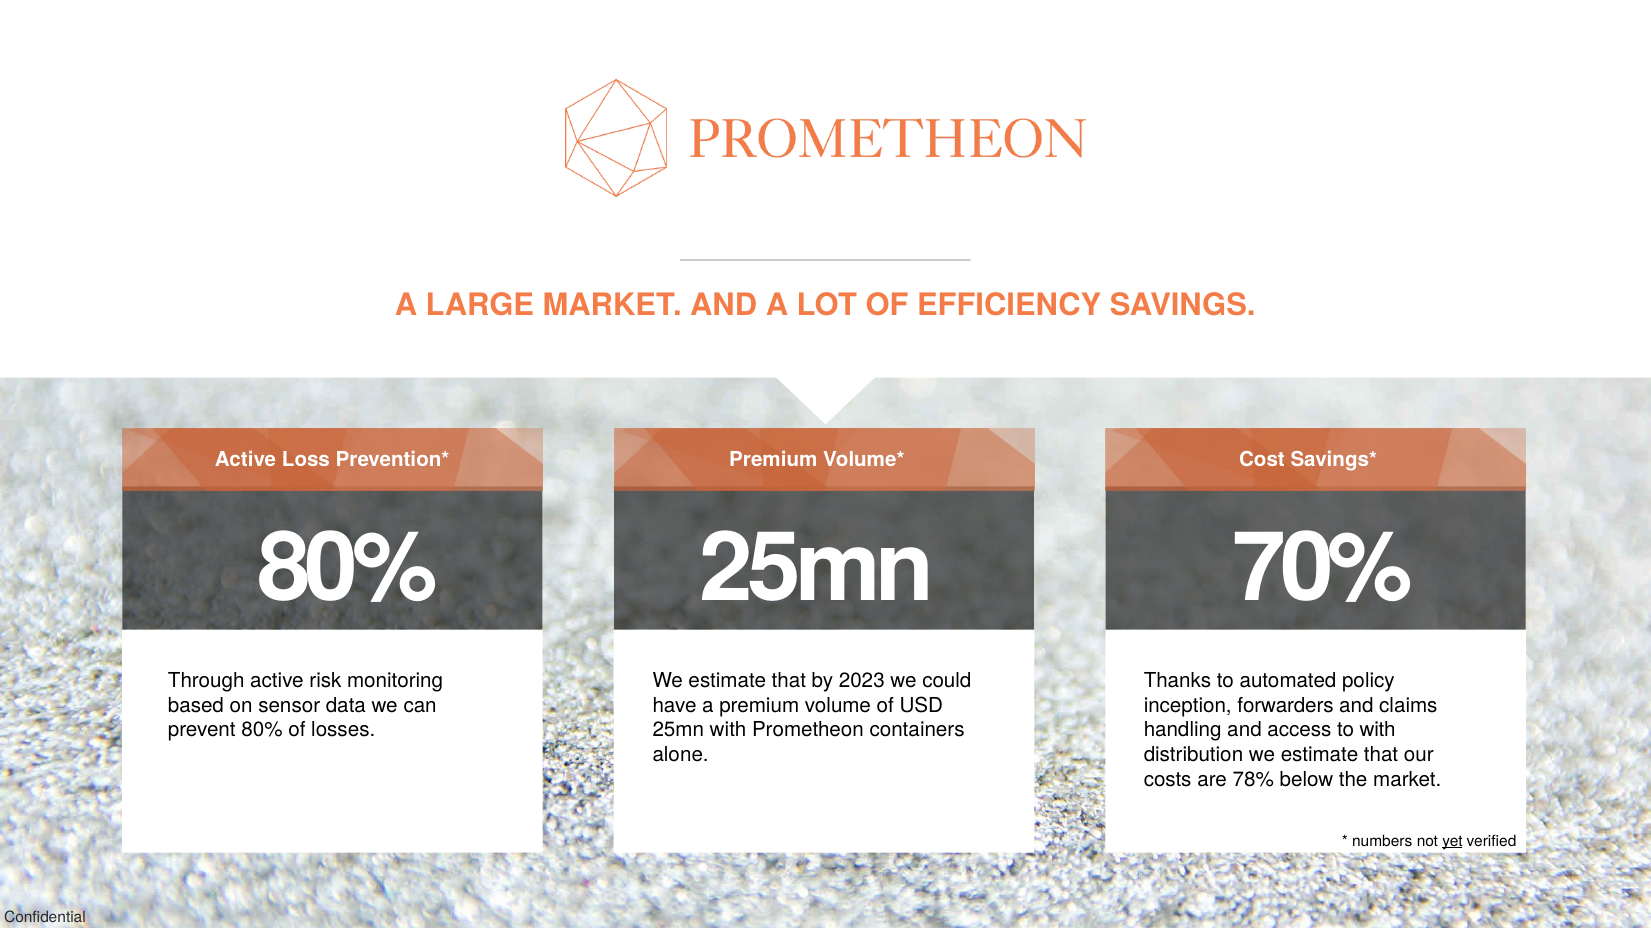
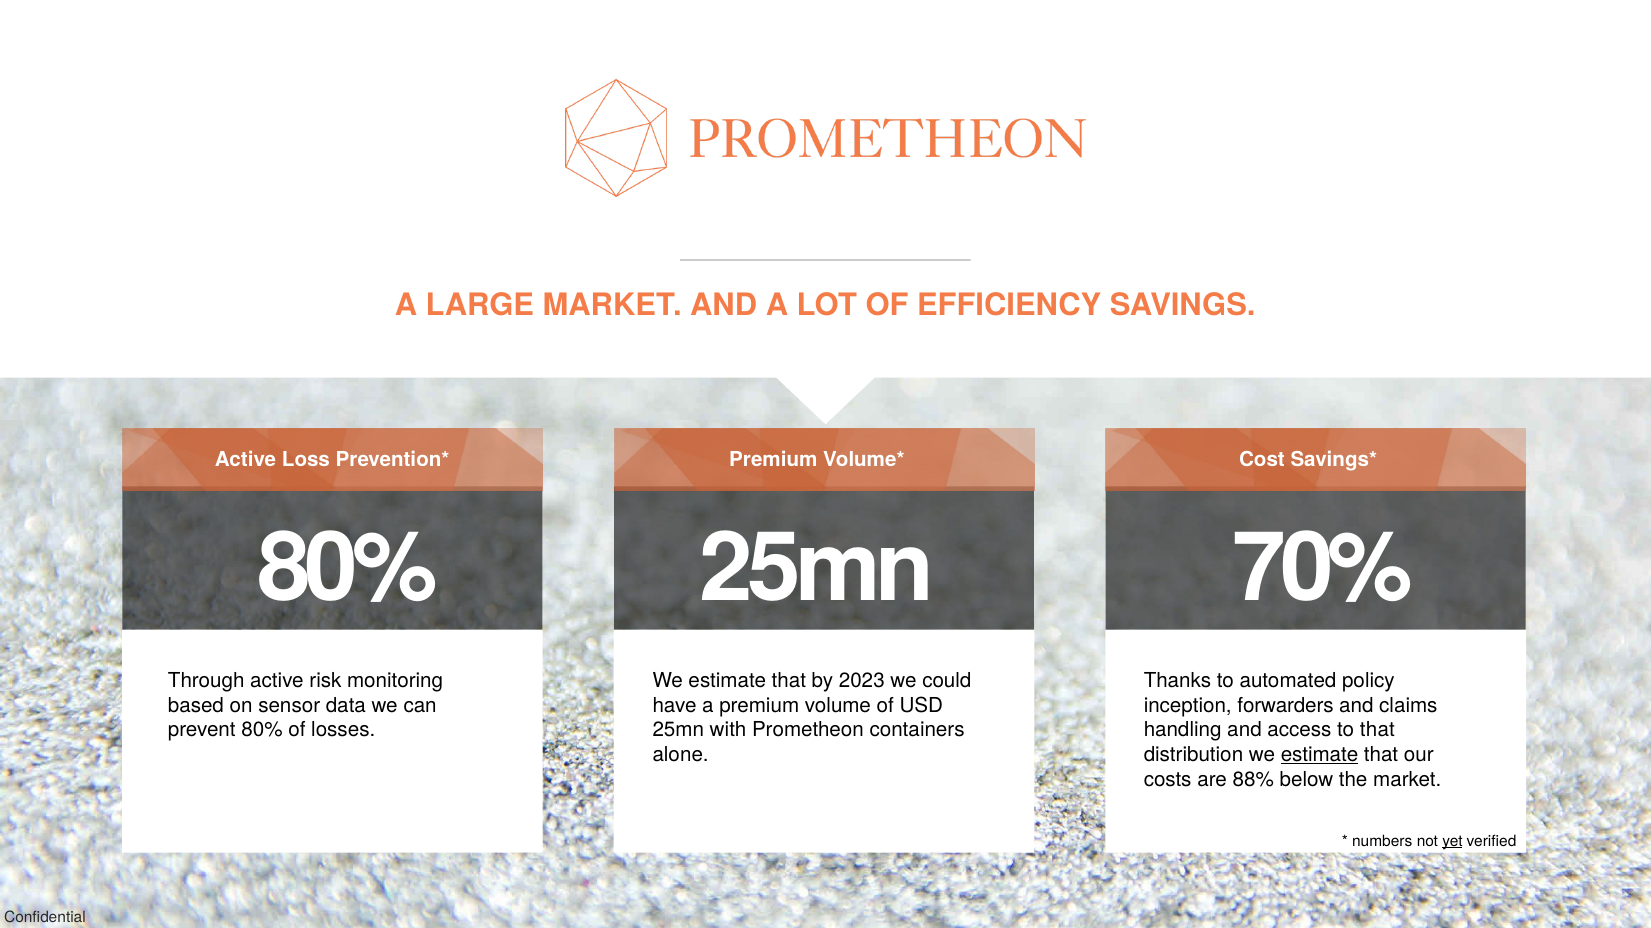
to with: with -> that (1377, 731)
estimate underline: none -> present (1319, 755)
78%: 78% -> 88% (1253, 780)
